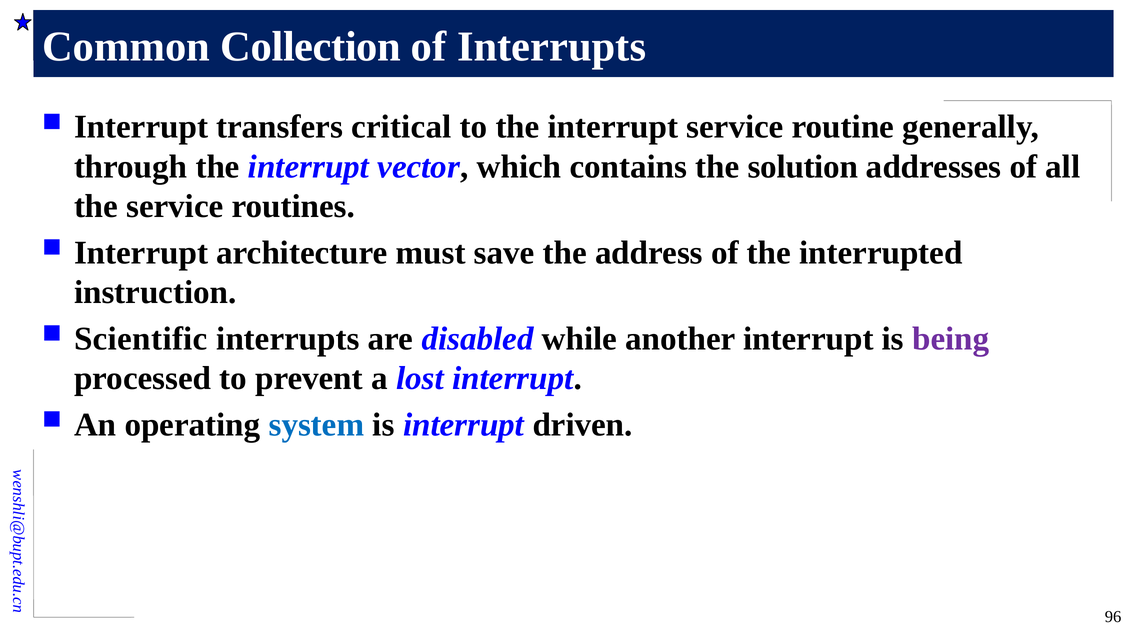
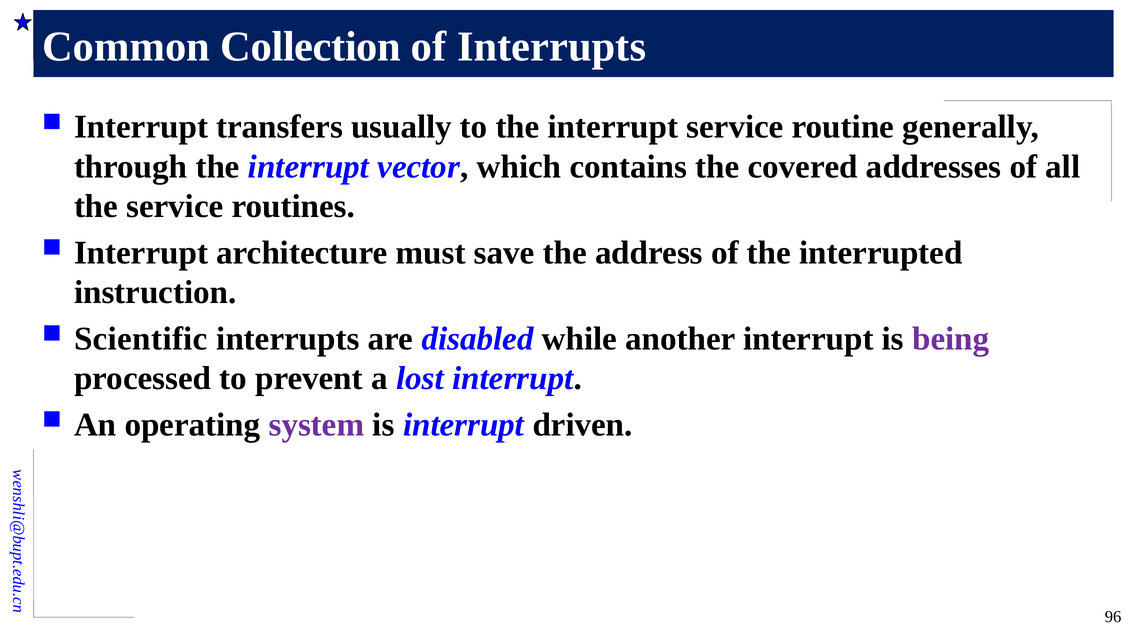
critical: critical -> usually (401, 127)
solution: solution -> covered (803, 167)
system colour: blue -> purple (316, 425)
